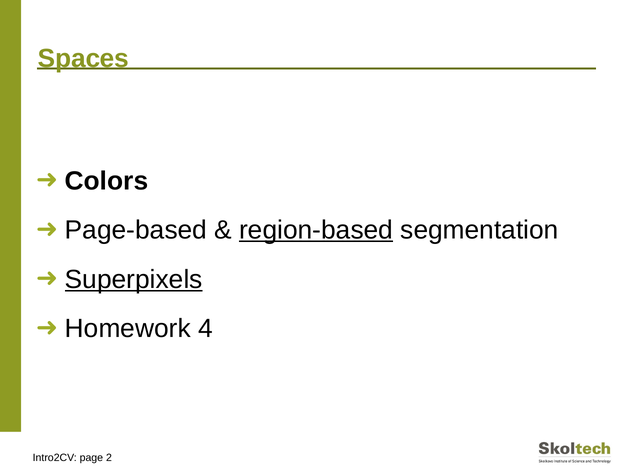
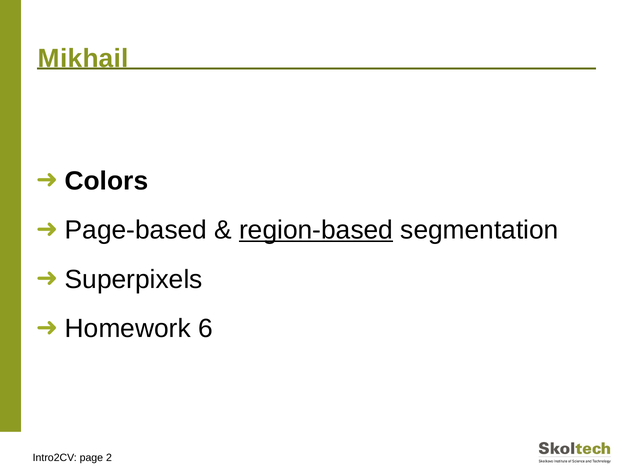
Spaces: Spaces -> Mikhail (83, 59)
Superpixels underline: present -> none (134, 280)
4: 4 -> 6 (206, 329)
